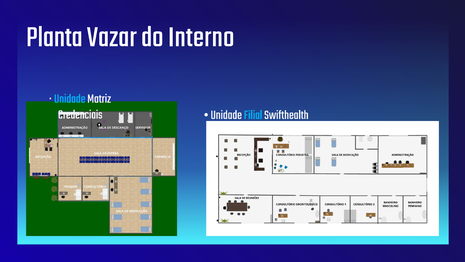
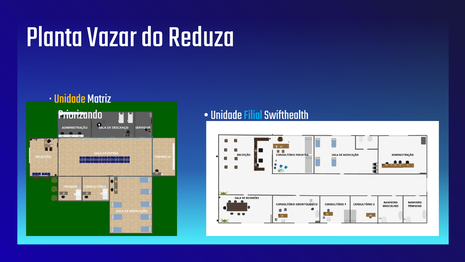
Interno: Interno -> Reduza (201, 36)
Unidade colour: light blue -> yellow (70, 98)
Credenciais: Credenciais -> Priorizando (80, 114)
